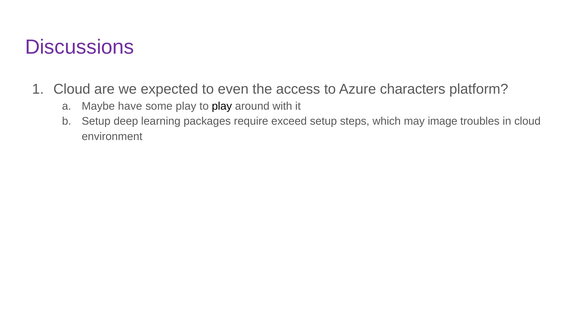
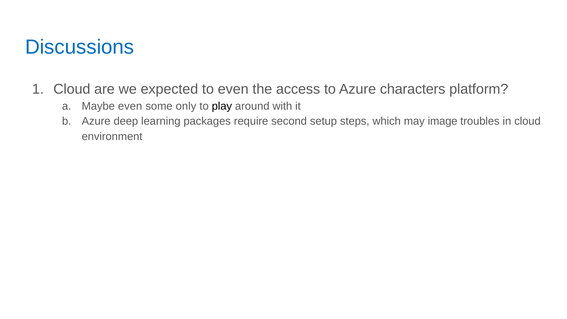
Discussions colour: purple -> blue (80, 47)
Maybe have: have -> even (130, 106)
some play: play -> only (186, 106)
Setup: Setup -> Azure (96, 121)
exceed: exceed -> second (289, 121)
